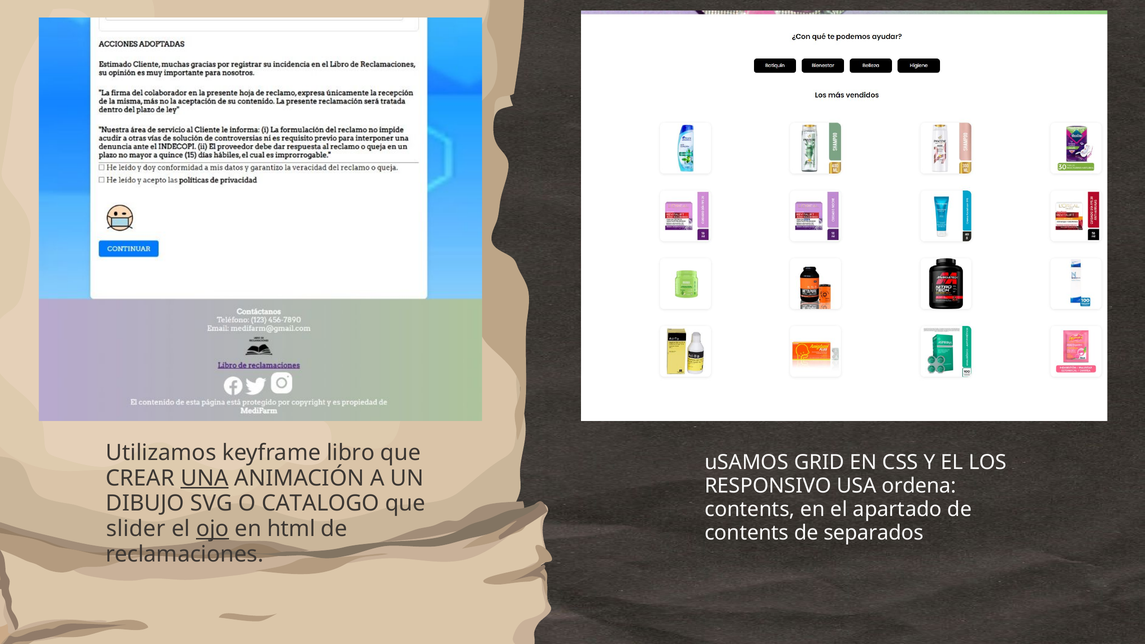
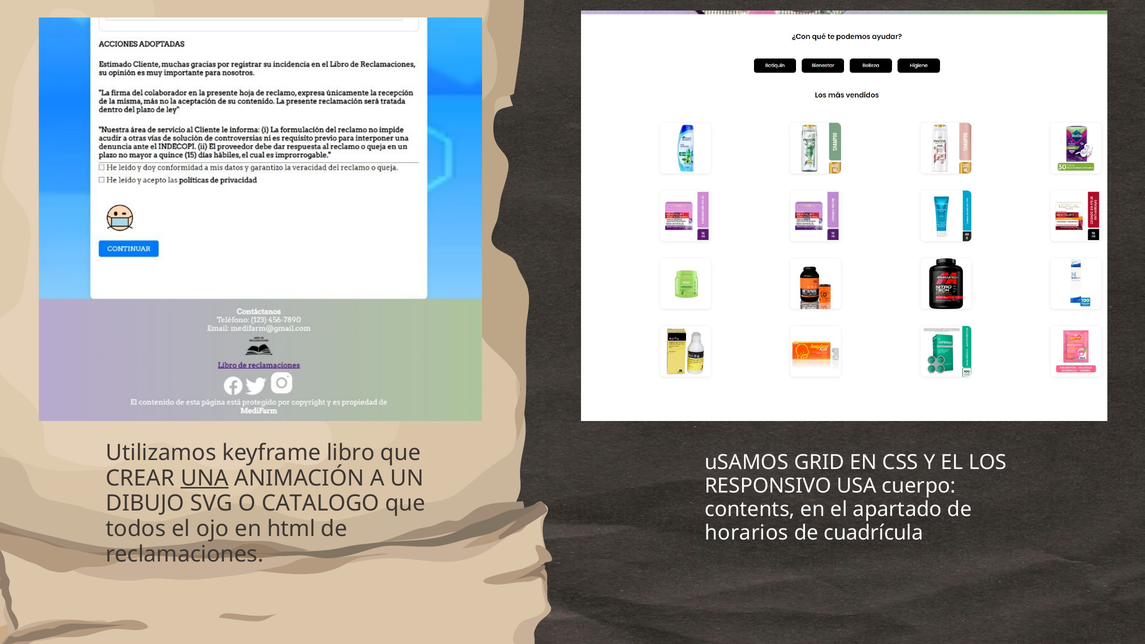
ordena: ordena -> cuerpo (919, 486)
slider: slider -> todos (136, 529)
ojo underline: present -> none (213, 529)
contents: contents -> horarios (747, 533)
separados: separados -> cuadrícula (874, 533)
